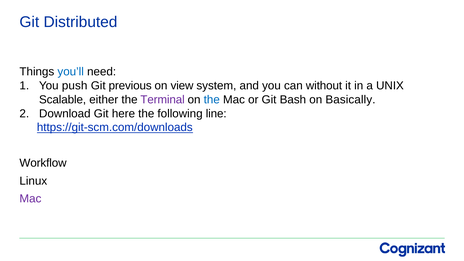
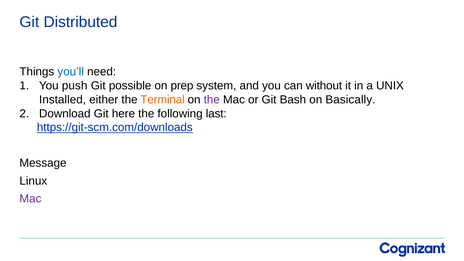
previous: previous -> possible (130, 86)
view: view -> prep (182, 86)
Scalable: Scalable -> Installed (63, 100)
Terminal colour: purple -> orange (163, 100)
the colour: blue -> purple (212, 100)
line: line -> last (216, 114)
Workflow: Workflow -> Message (43, 163)
